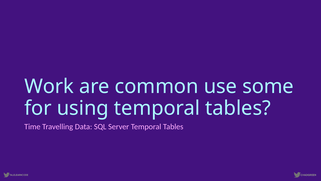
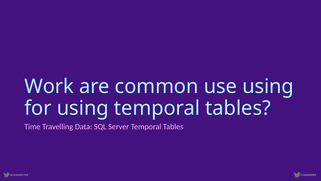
use some: some -> using (268, 86)
